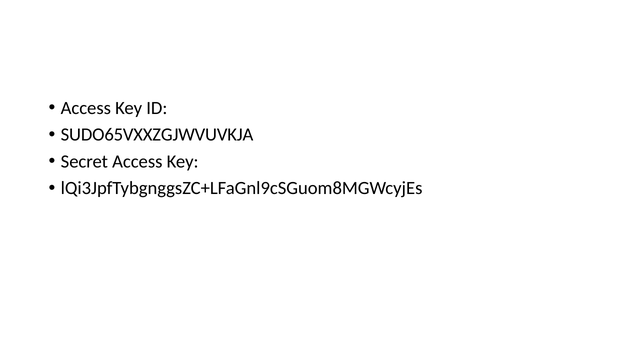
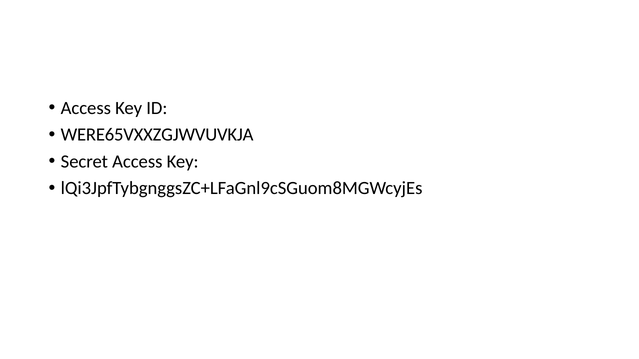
SUDO65VXXZGJWVUVKJA: SUDO65VXXZGJWVUVKJA -> WERE65VXXZGJWVUVKJA (157, 135)
